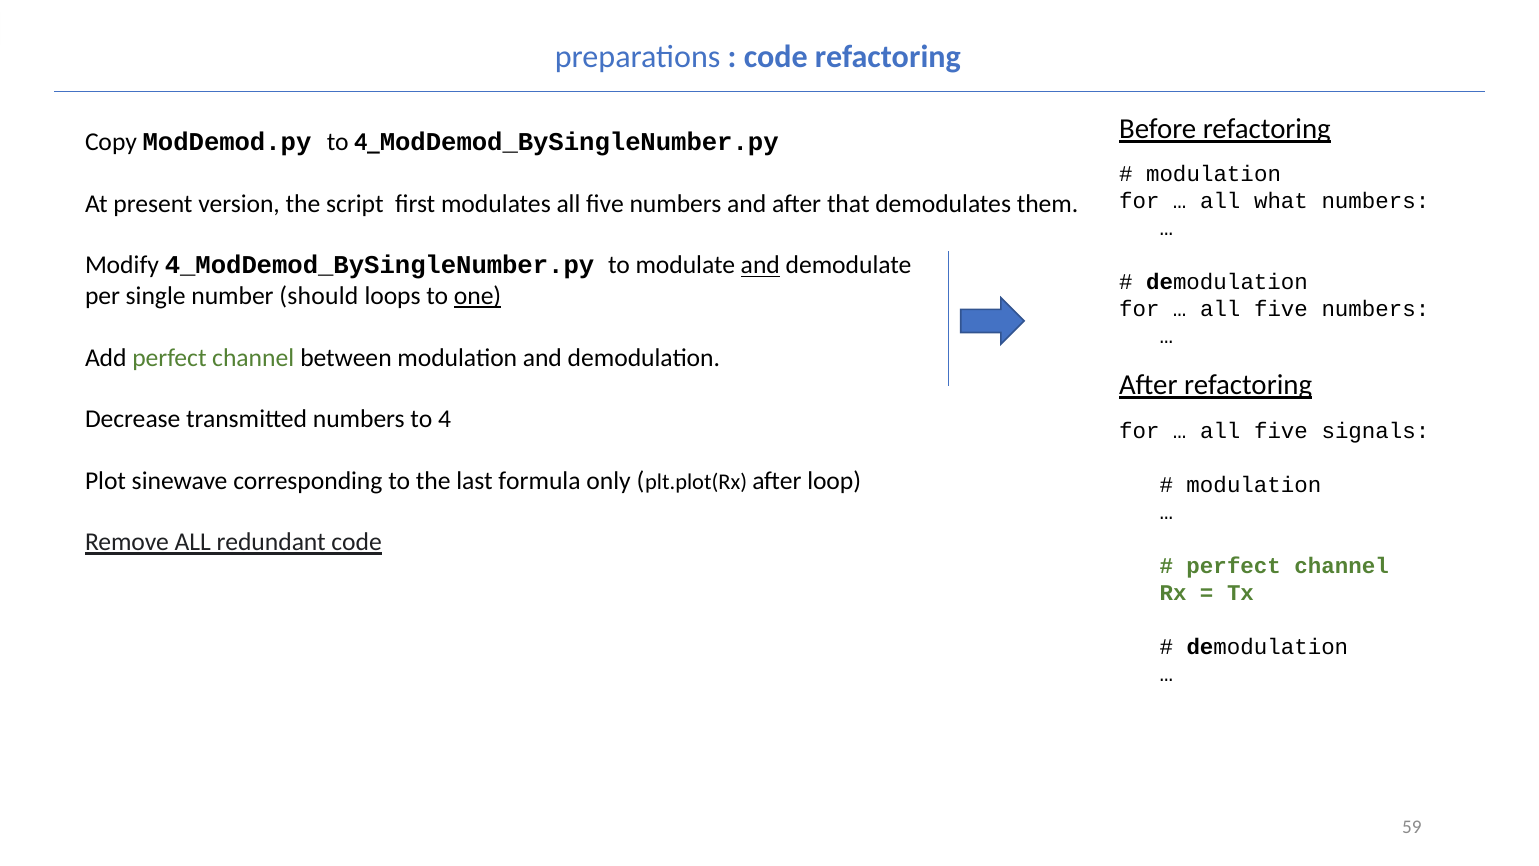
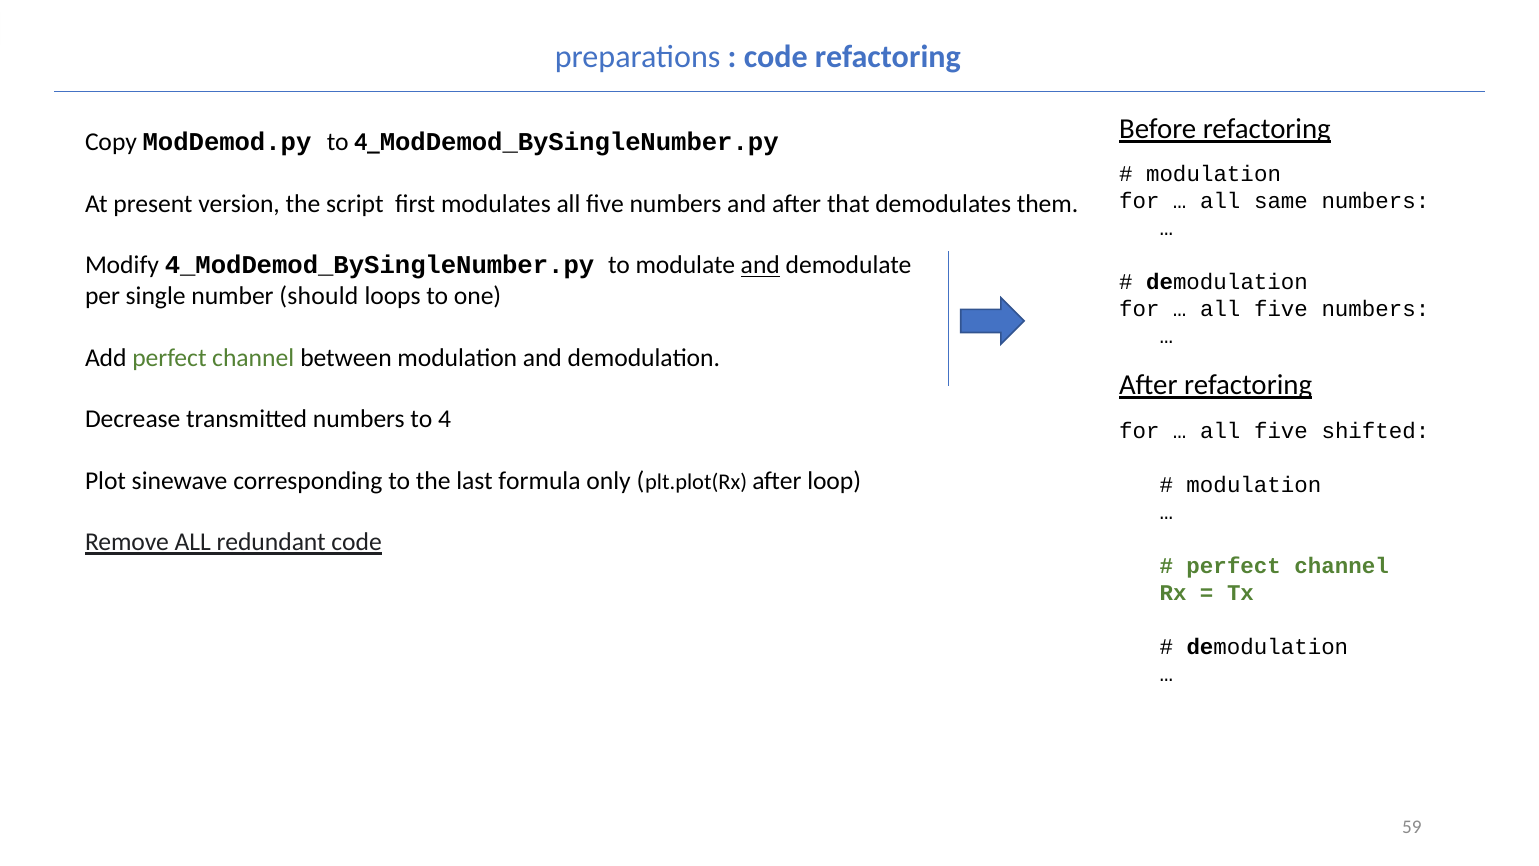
what: what -> same (1281, 201)
one underline: present -> none (478, 296)
signals: signals -> shifted (1375, 431)
